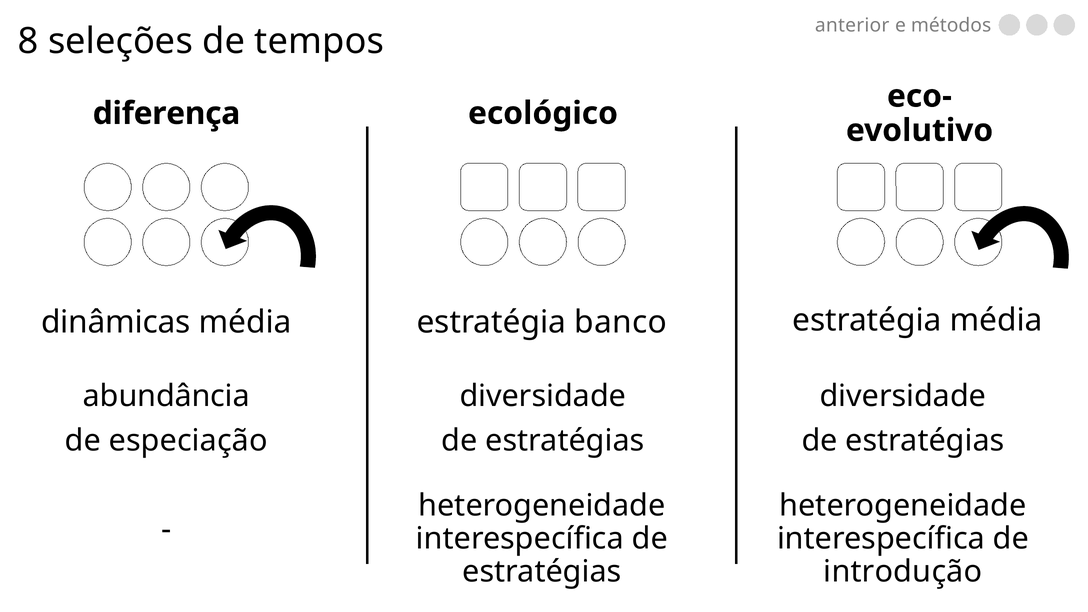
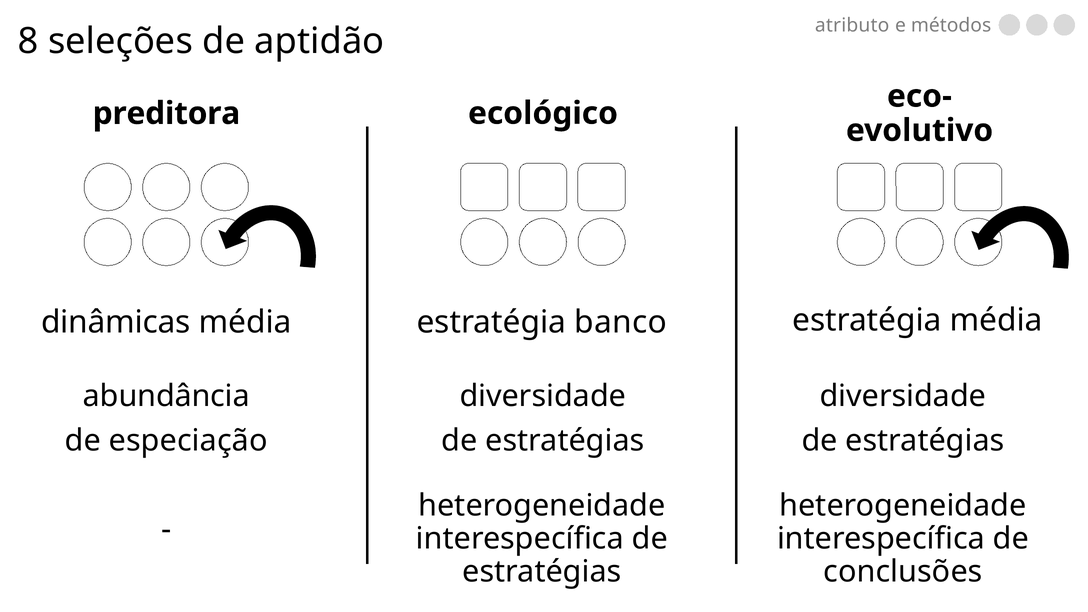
anterior: anterior -> atributo (852, 25)
tempos: tempos -> aptidão (319, 41)
diferença: diferença -> preditora (166, 113)
introdução: introdução -> conclusões (903, 572)
